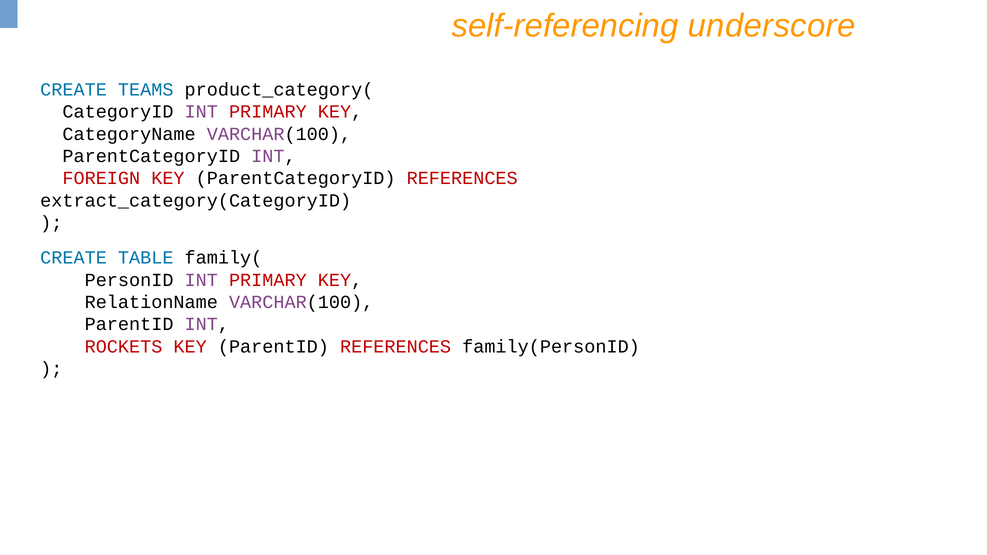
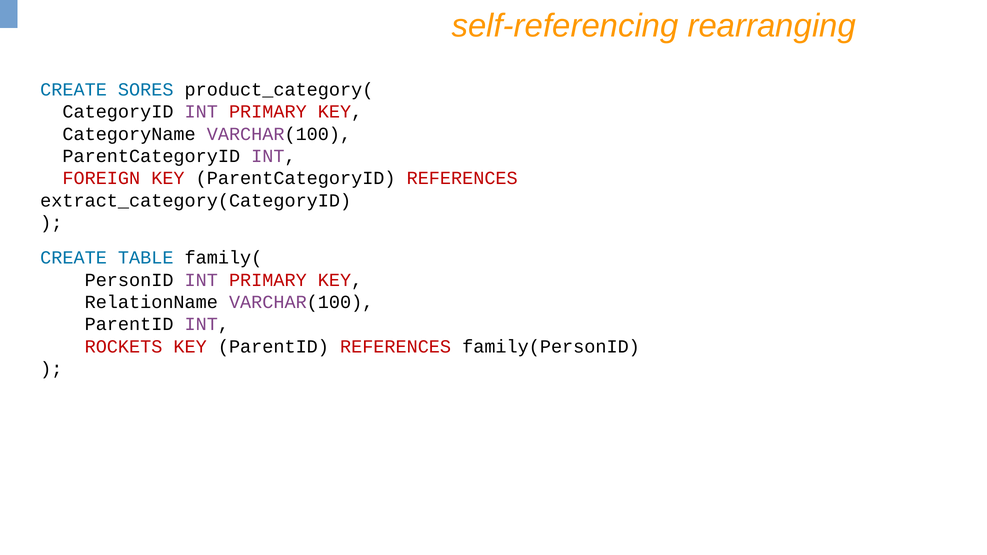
underscore: underscore -> rearranging (772, 26)
TEAMS: TEAMS -> SORES (146, 90)
